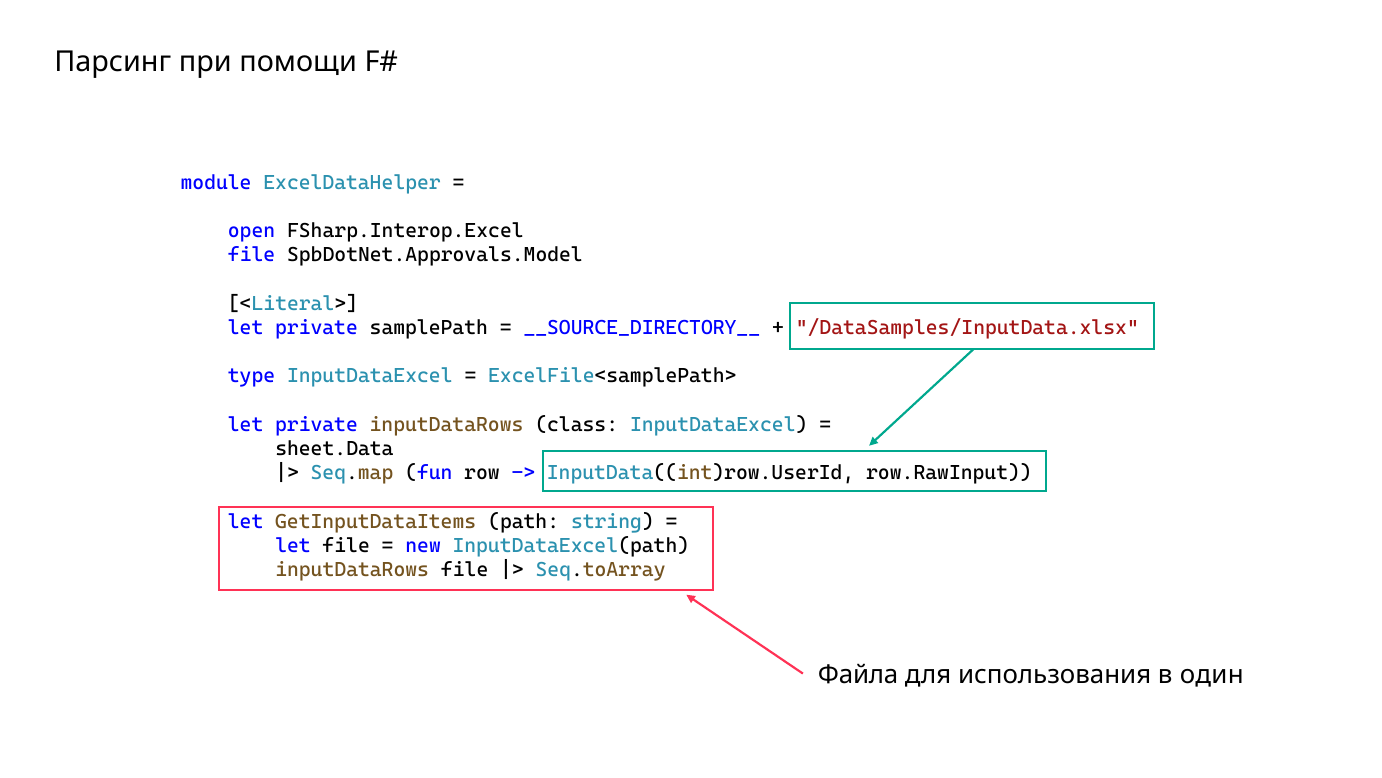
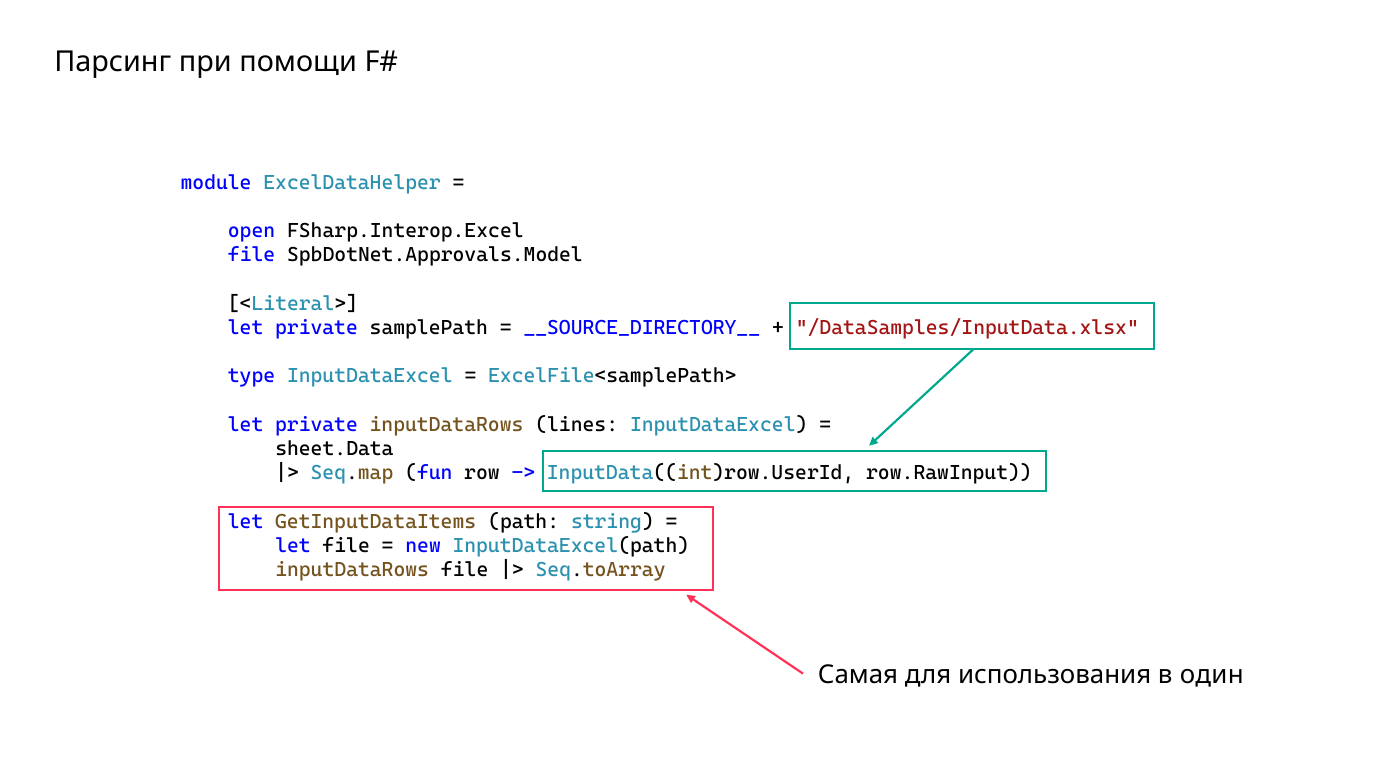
class: class -> lines (577, 424)
Файла: Файла -> Самая (858, 675)
